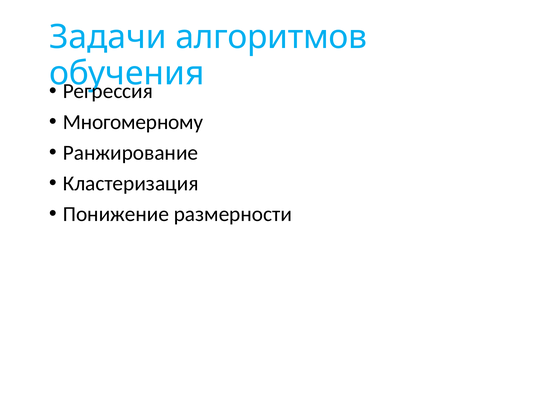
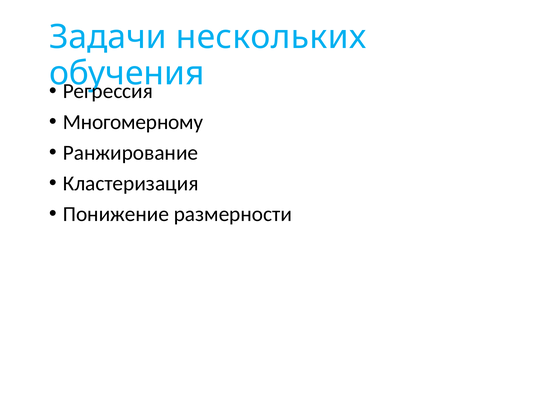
алгоритмов: алгоритмов -> нескольких (271, 37)
